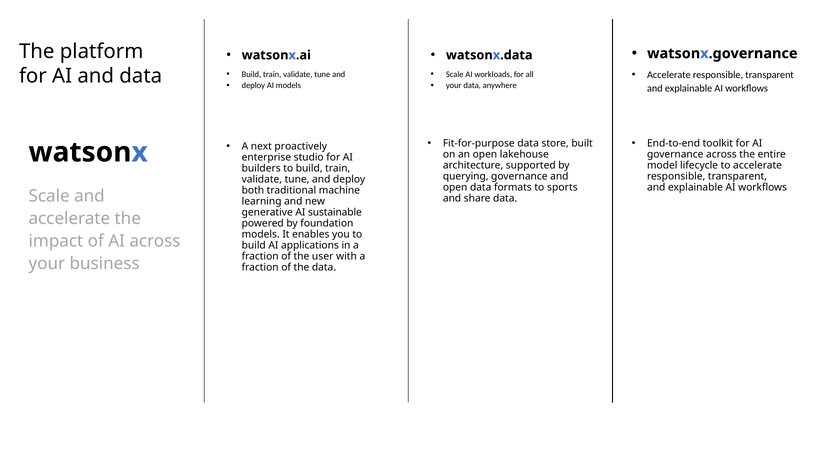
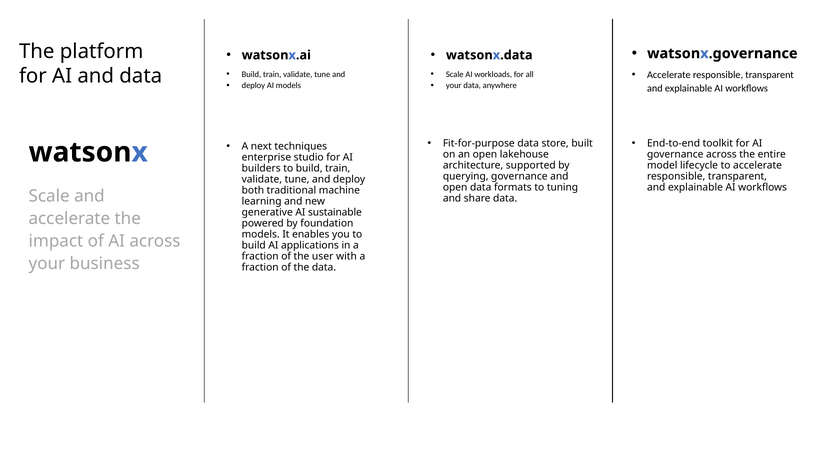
proactively: proactively -> techniques (301, 146)
sports: sports -> tuning (562, 187)
